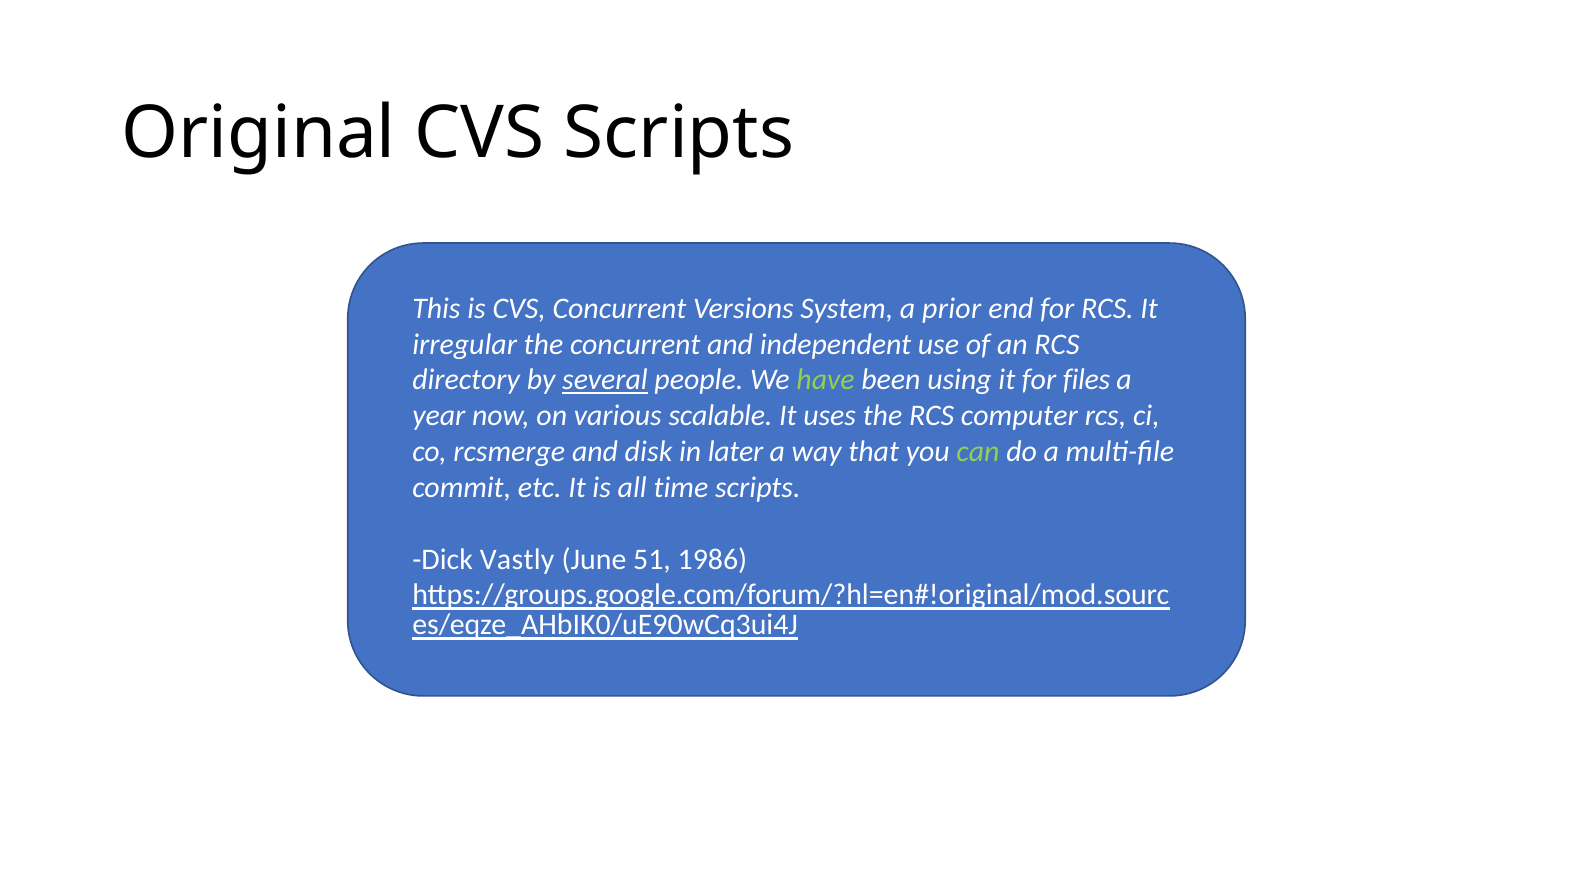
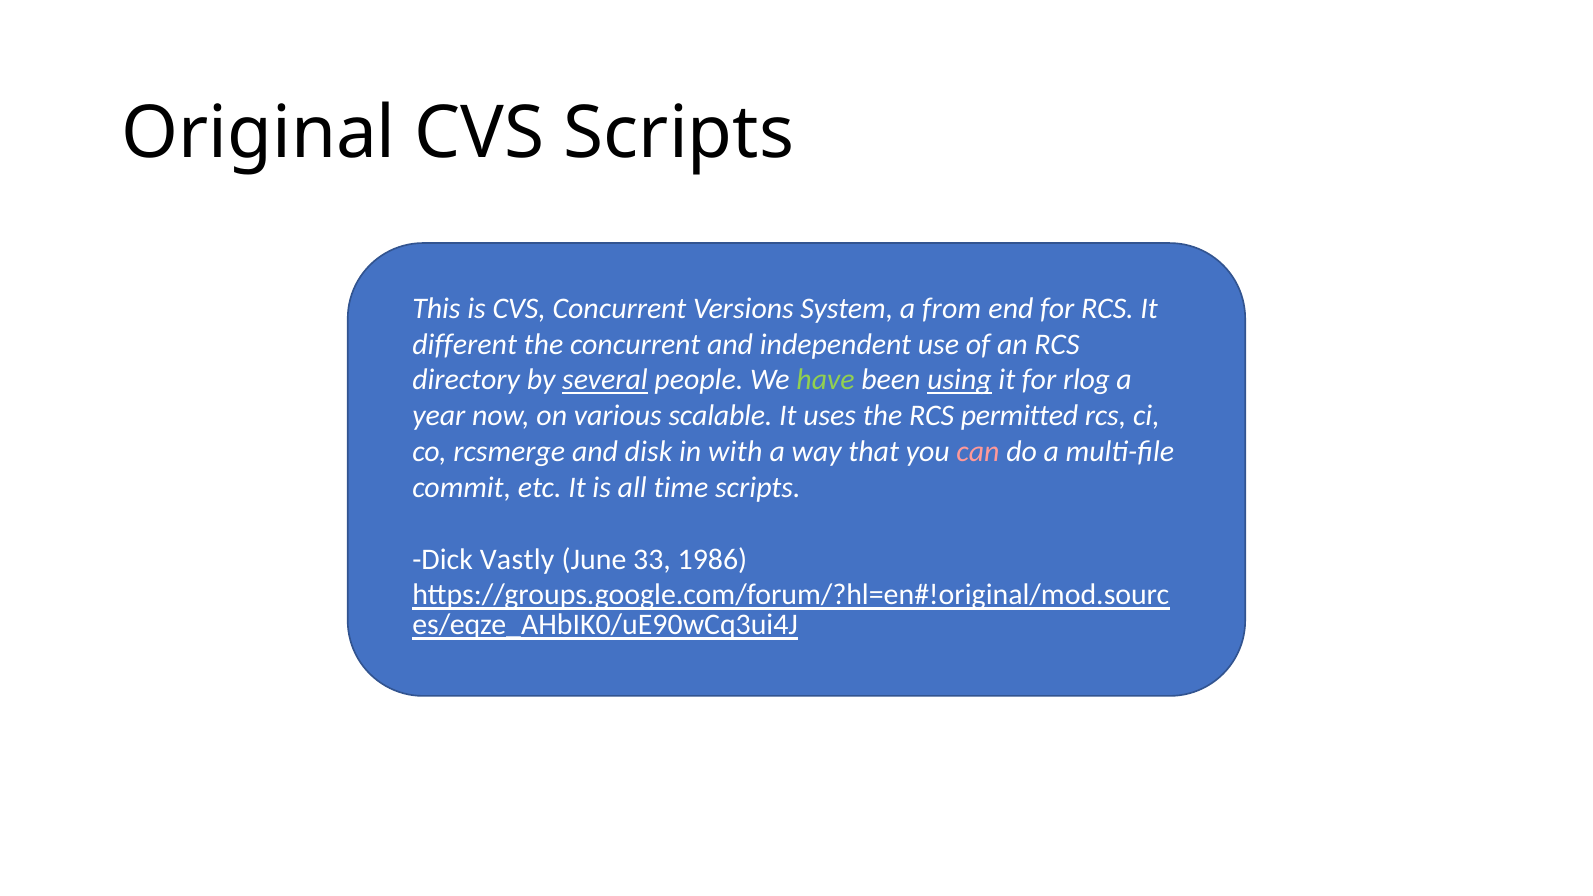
prior: prior -> from (952, 308)
irregular: irregular -> different (465, 344)
using underline: none -> present (960, 380)
files: files -> rlog (1087, 380)
computer: computer -> permitted (1020, 416)
later: later -> with (735, 452)
can colour: light green -> pink (978, 452)
51: 51 -> 33 (652, 559)
